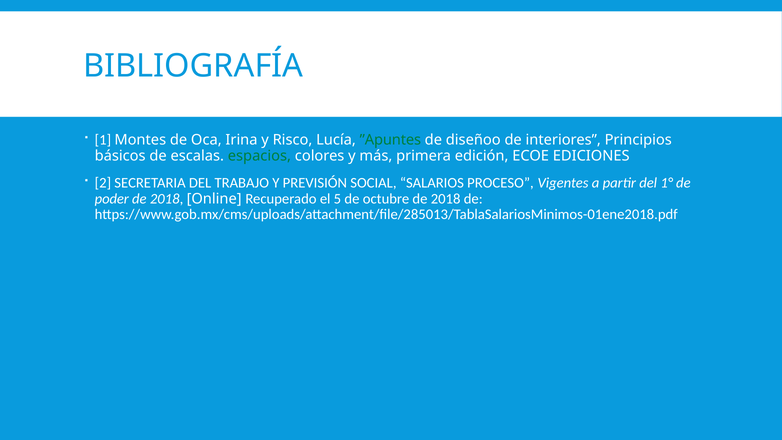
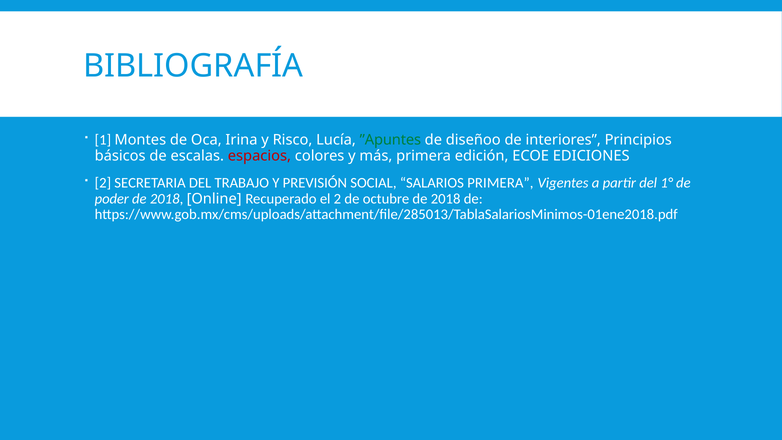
espacios colour: green -> red (259, 156)
SALARIOS PROCESO: PROCESO -> PRIMERA (500, 183)
el 5: 5 -> 2 (337, 199)
